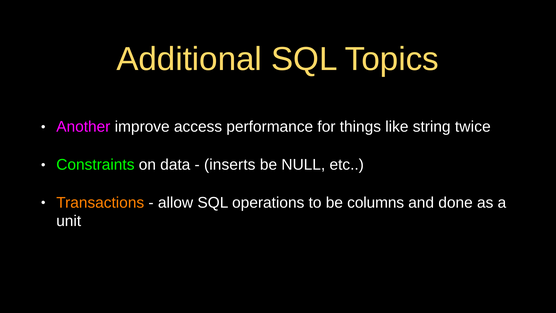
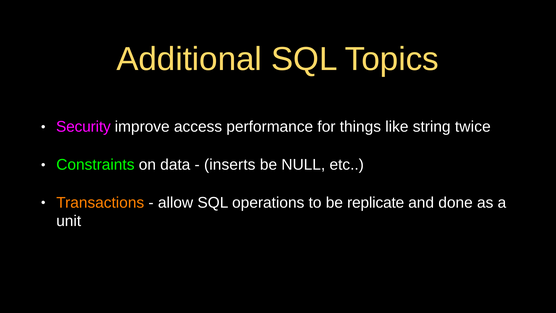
Another: Another -> Security (83, 127)
columns: columns -> replicate (376, 202)
